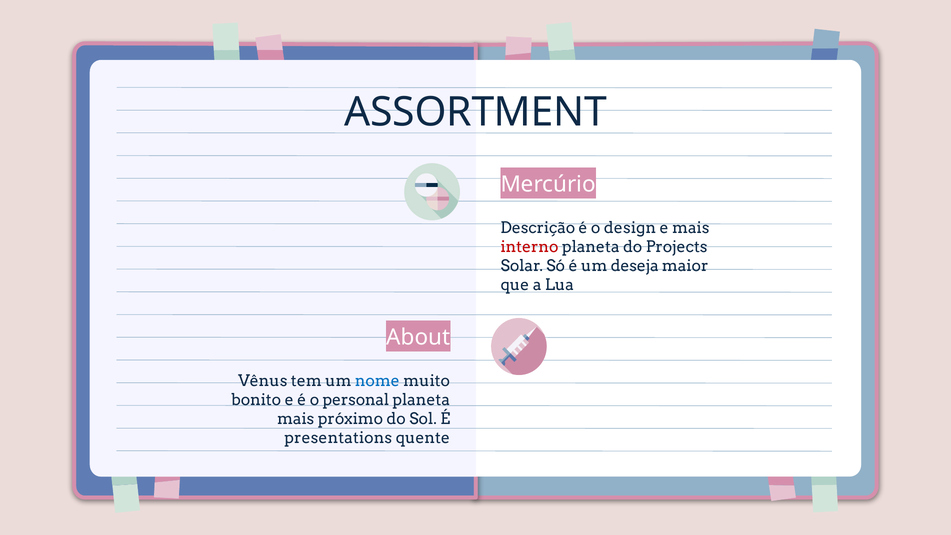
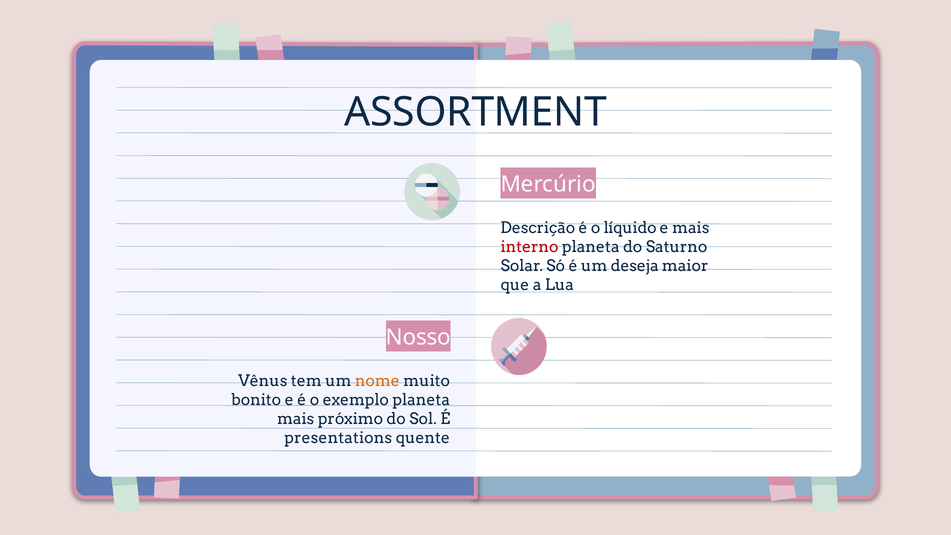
design: design -> líquido (630, 228)
Projects: Projects -> Saturno (677, 247)
About: About -> Nosso (418, 337)
nome colour: blue -> orange (377, 381)
personal: personal -> exemplo (356, 400)
